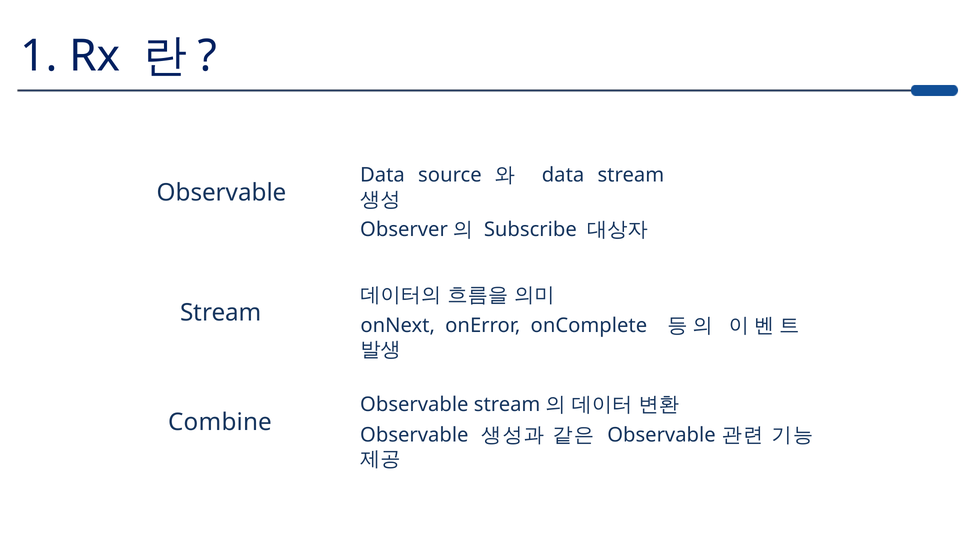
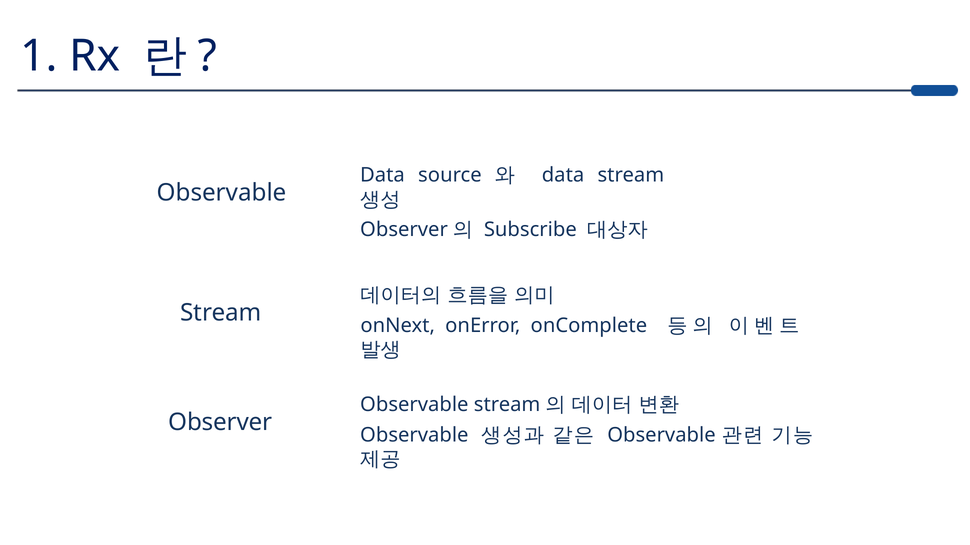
Combine: Combine -> Observer (220, 423)
